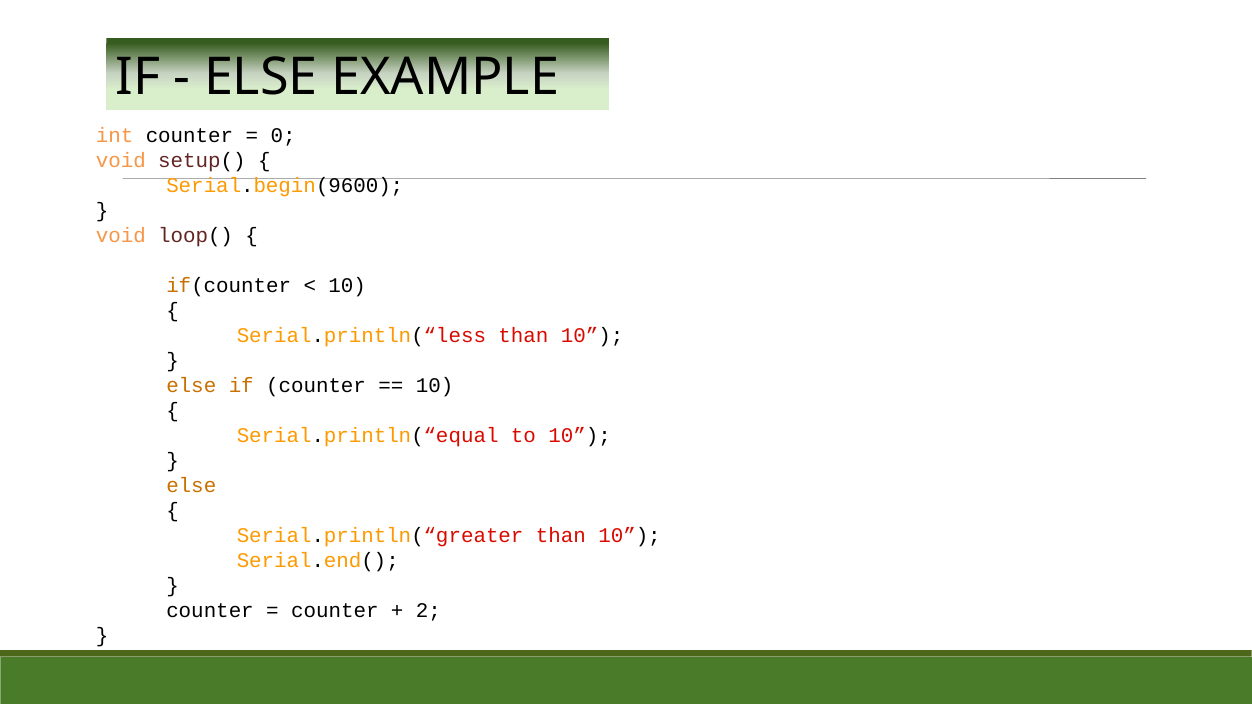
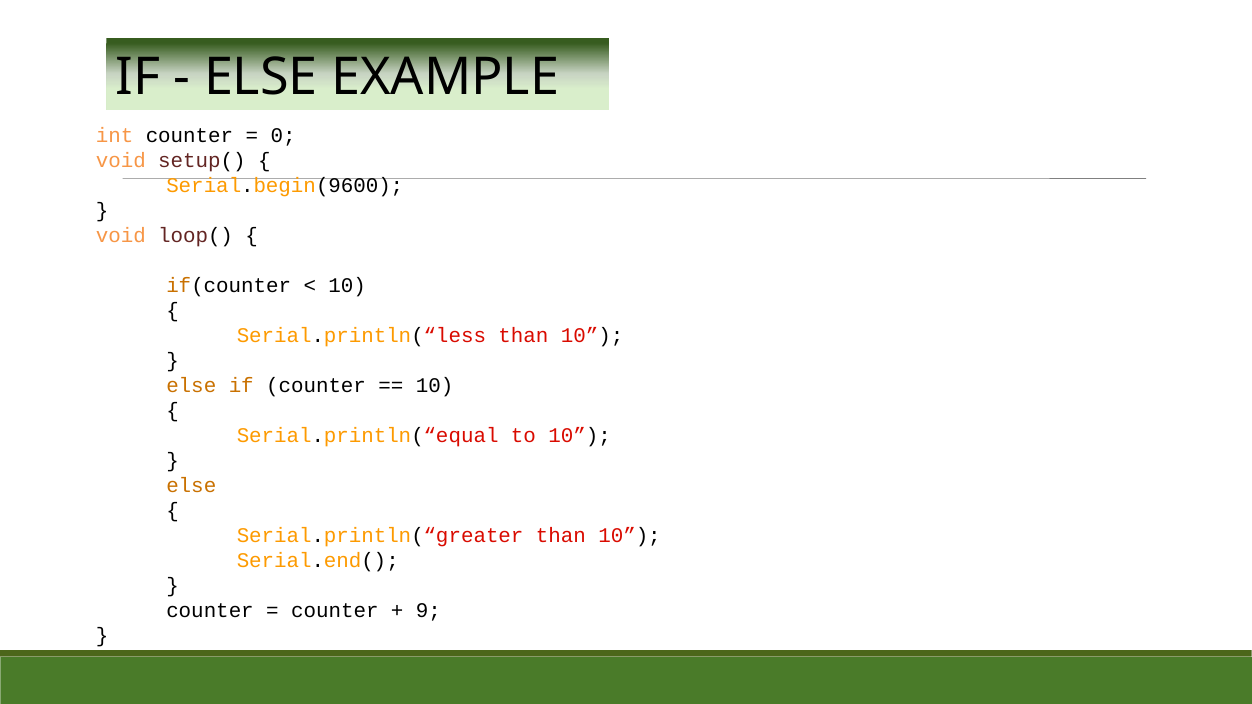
2: 2 -> 9 (428, 611)
